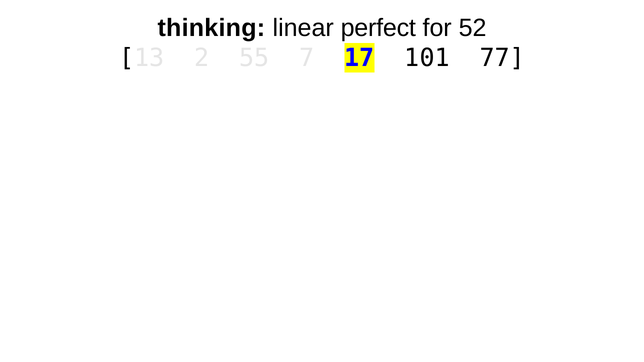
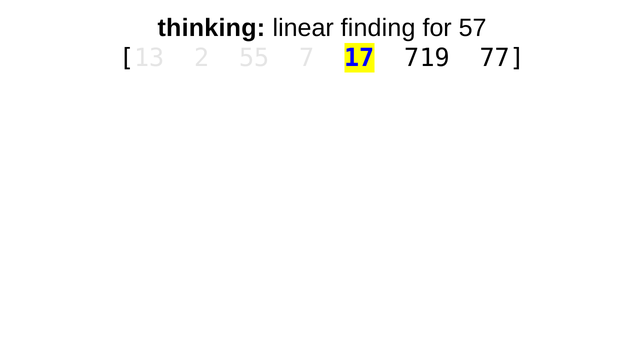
perfect: perfect -> finding (378, 28)
52: 52 -> 57 (473, 28)
101: 101 -> 719 (427, 58)
